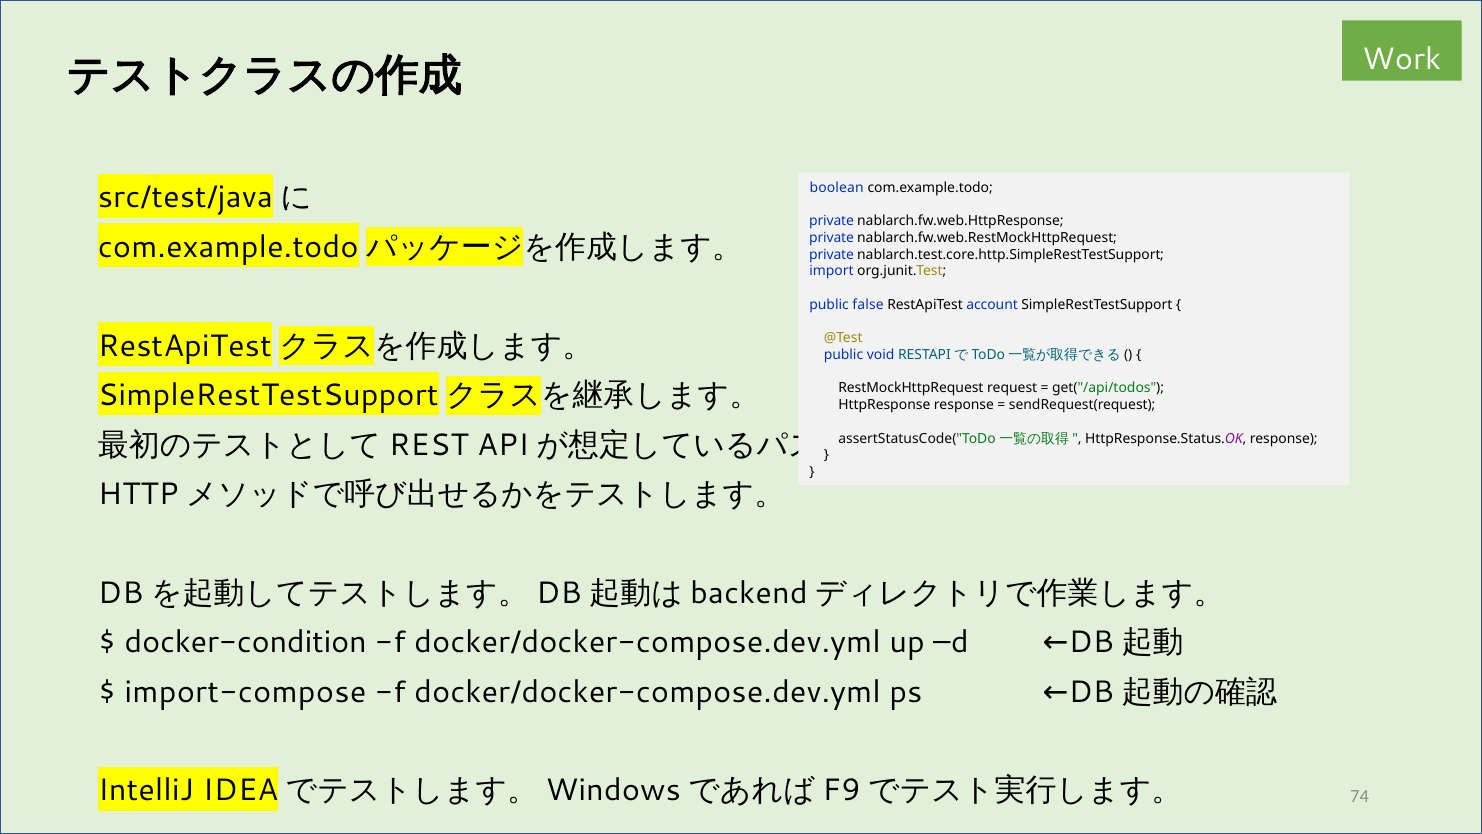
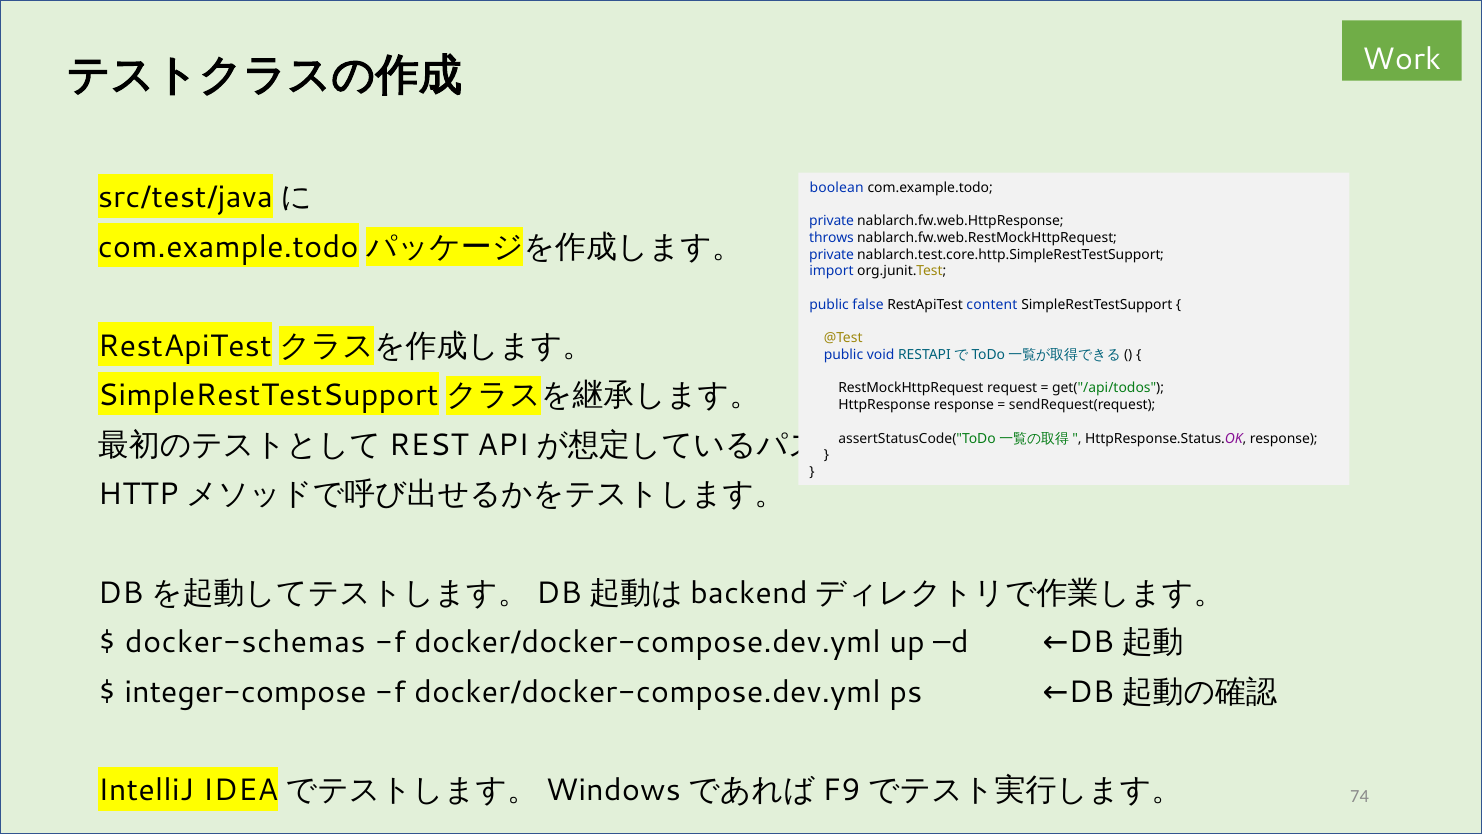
private: private -> throws (832, 238)
account: account -> content (992, 304)
docker-condition: docker-condition -> docker-schemas (245, 642)
import-compose: import-compose -> integer-compose (246, 692)
